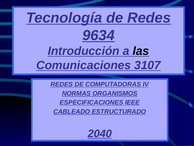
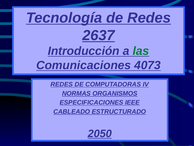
9634: 9634 -> 2637 (99, 35)
las colour: black -> green (141, 51)
3107: 3107 -> 4073 (147, 65)
2040: 2040 -> 2050 (100, 133)
